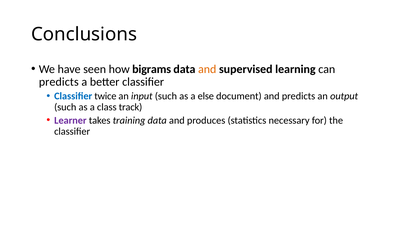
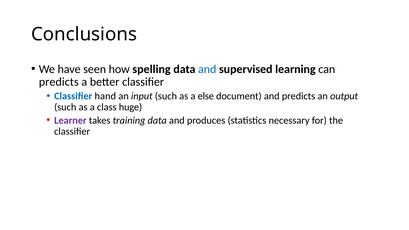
bigrams: bigrams -> spelling (152, 69)
and colour: orange -> blue (207, 69)
twice: twice -> hand (105, 96)
track: track -> huge (130, 107)
